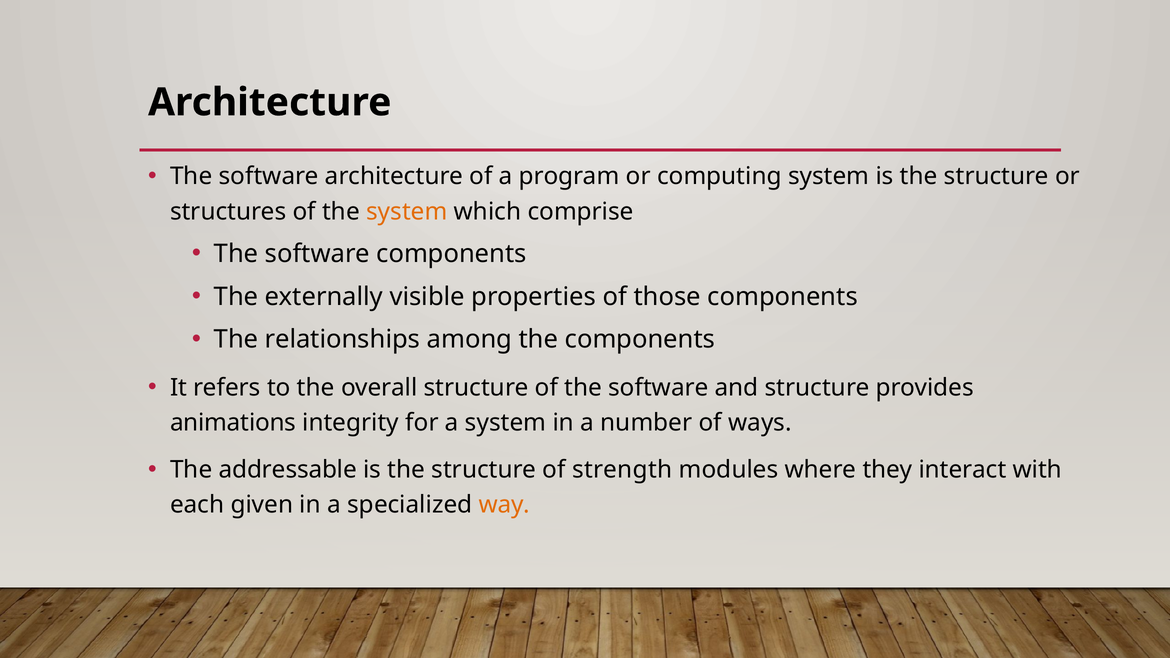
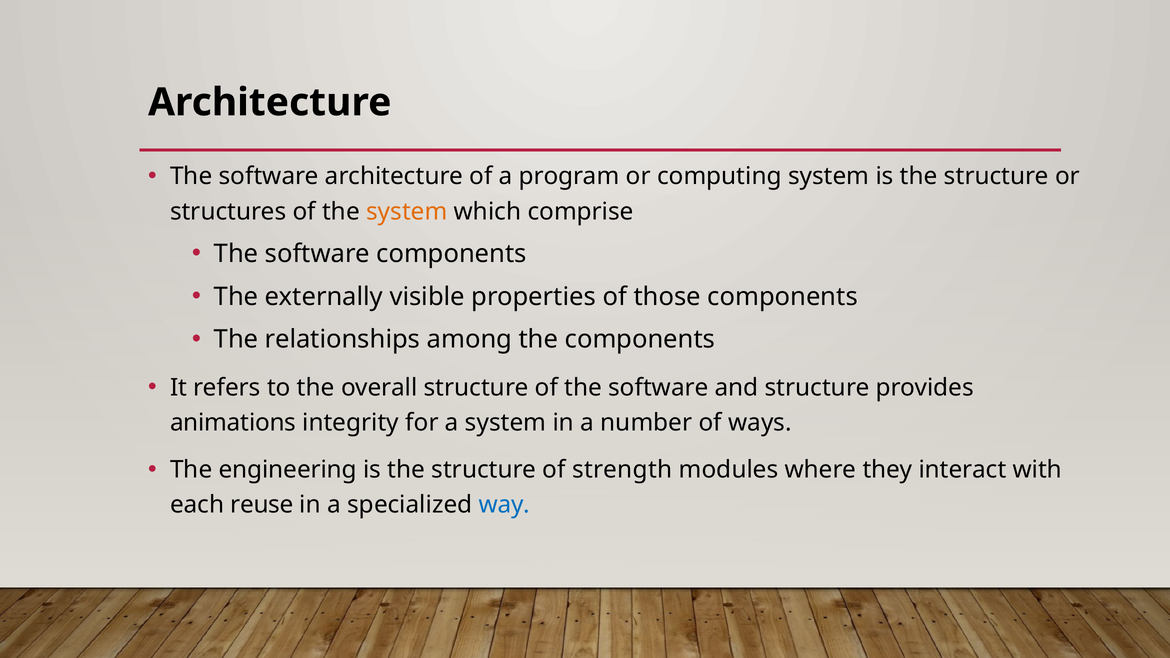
addressable: addressable -> engineering (288, 470)
given: given -> reuse (262, 505)
way colour: orange -> blue (504, 505)
